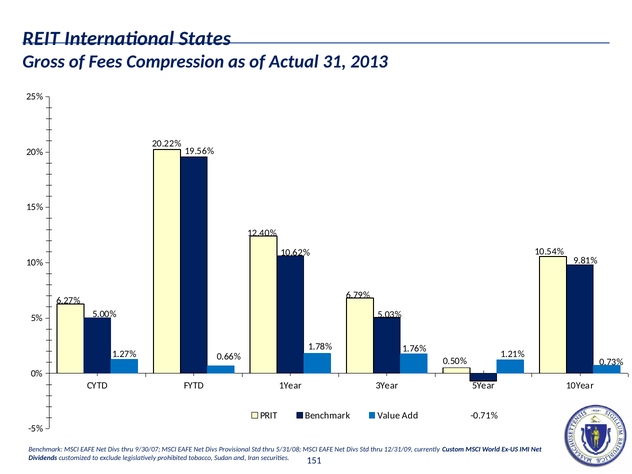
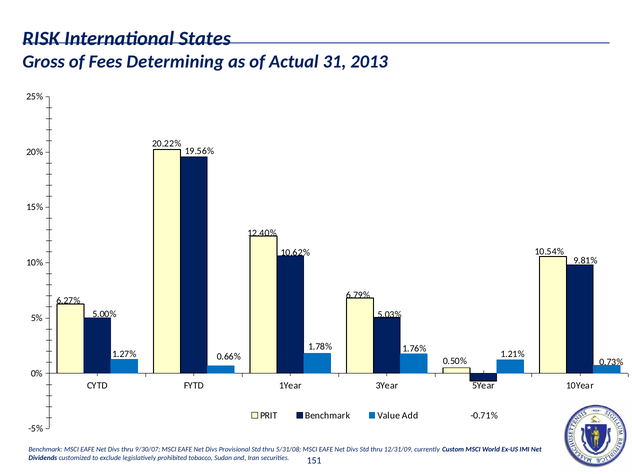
REIT: REIT -> RISK (41, 39)
Compression: Compression -> Determining (175, 62)
